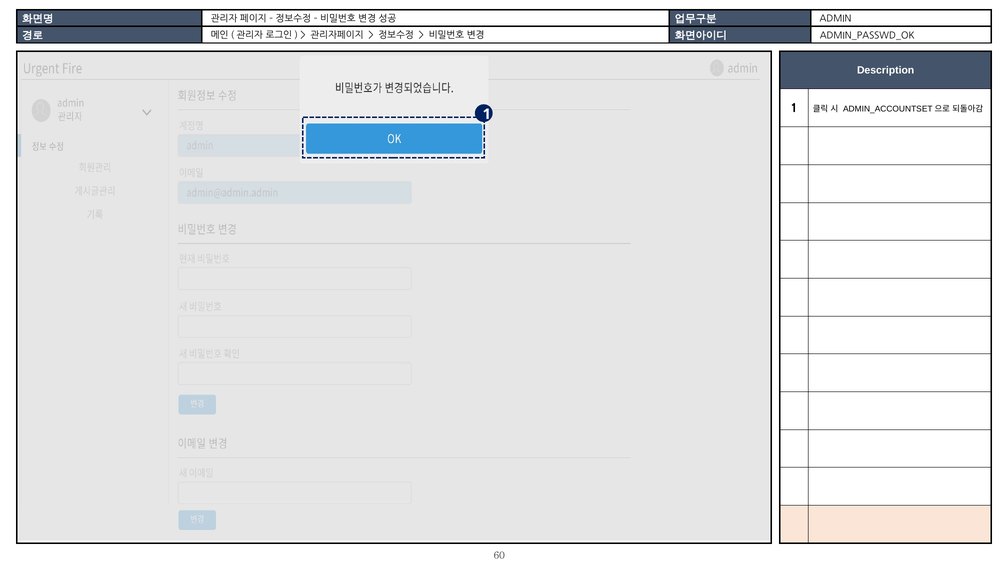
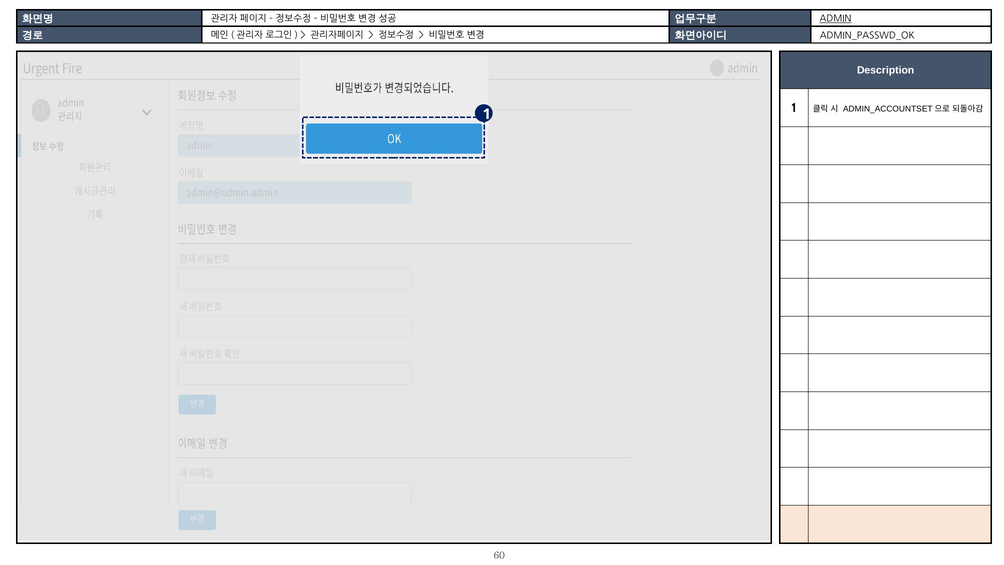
ADMIN underline: none -> present (836, 18)
